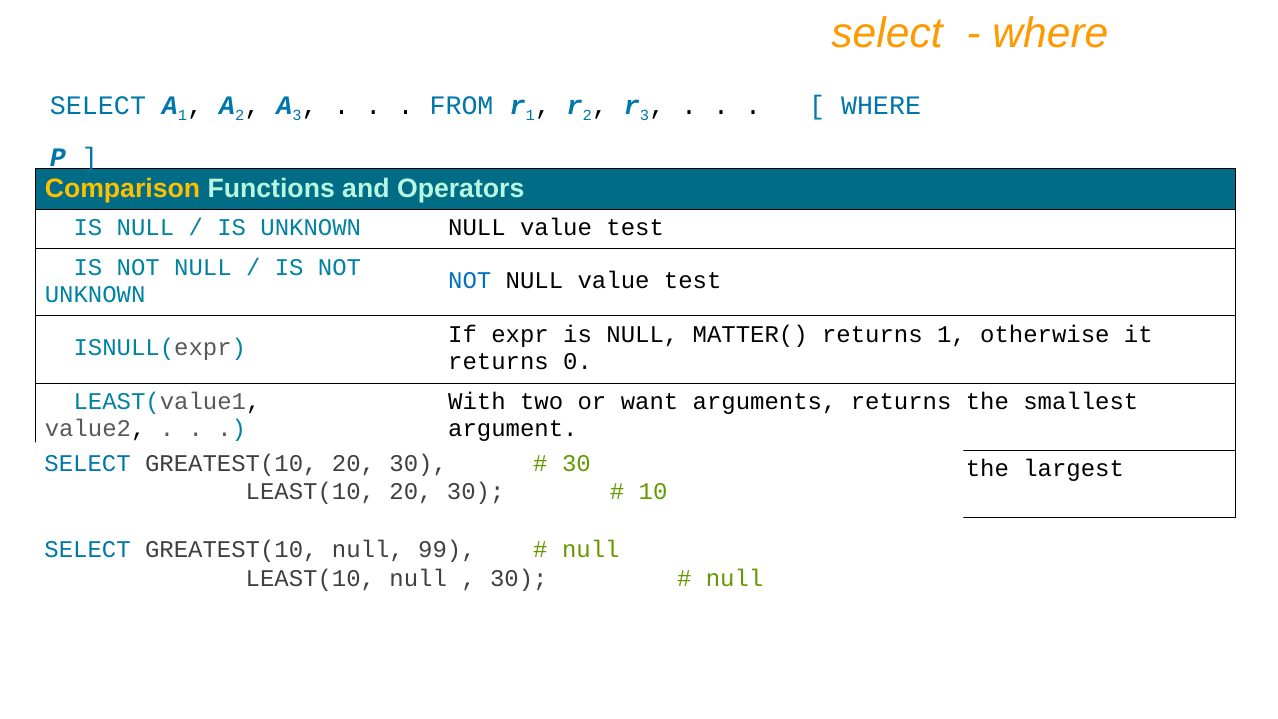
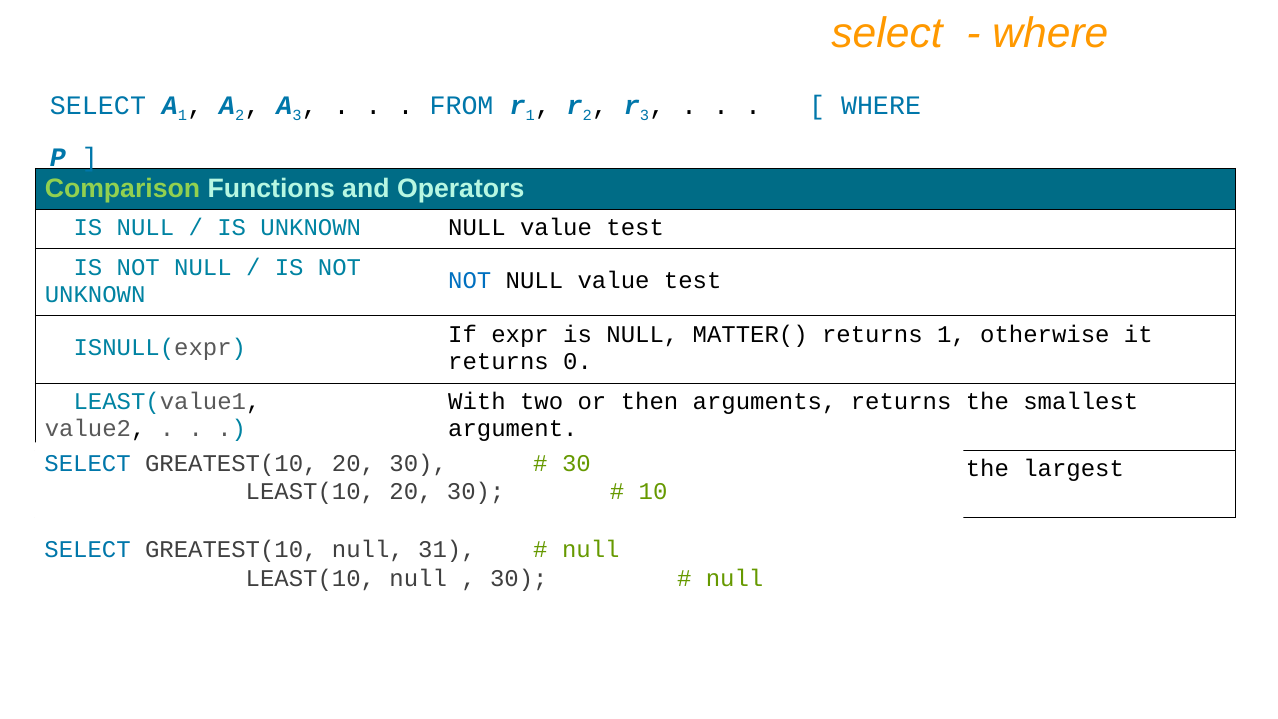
Comparison colour: yellow -> light green (122, 188)
want: want -> then (650, 401)
99: 99 -> 31 (447, 549)
